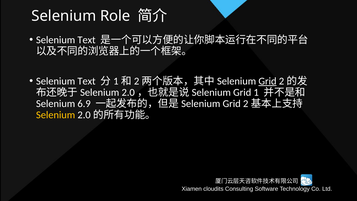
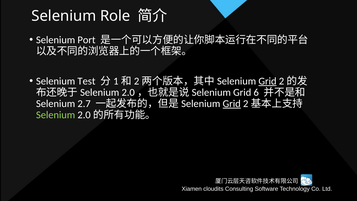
Text: Text -> Port (87, 40)
Text: Text -> Test (86, 81)
1: 1 -> 6 (256, 92)
6.9: 6.9 -> 2.7 (84, 104)
Grid underline: none -> present (232, 104)
Selenium colour: yellow -> light green (56, 115)
